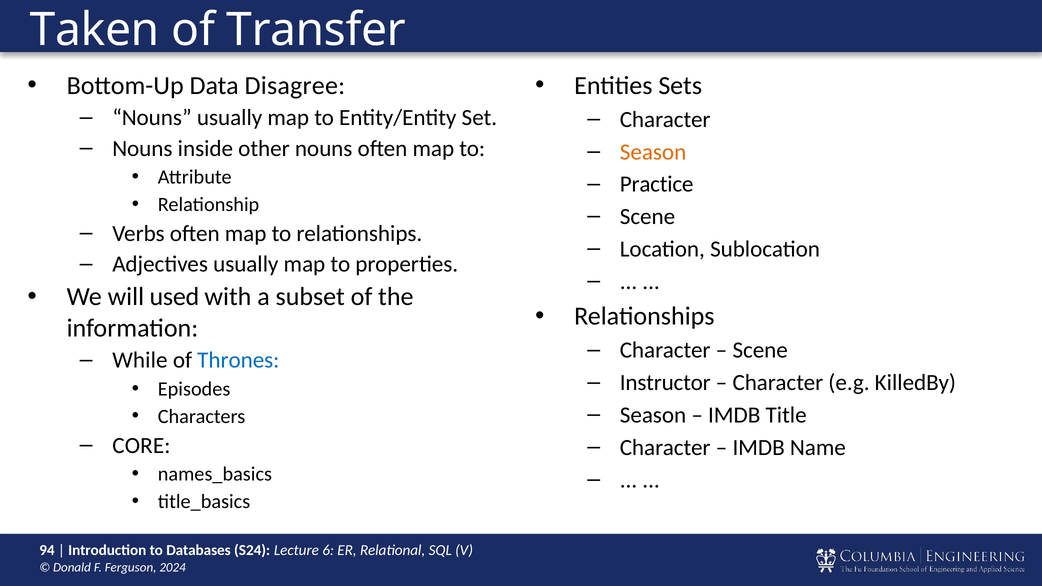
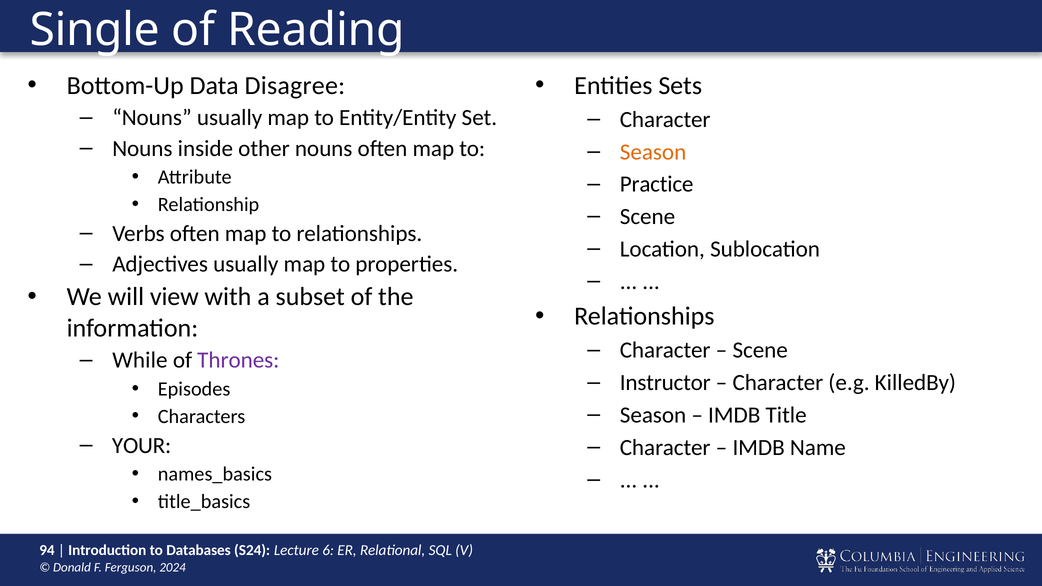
Taken: Taken -> Single (95, 30)
Transfer: Transfer -> Reading (316, 30)
used: used -> view (174, 297)
Thrones colour: blue -> purple (238, 360)
CORE: CORE -> YOUR (142, 446)
